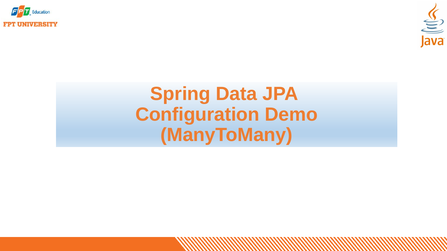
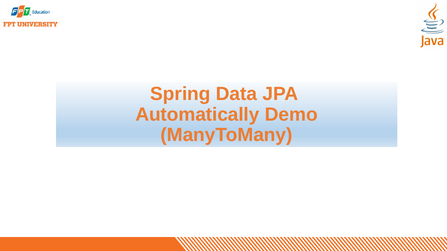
Configuration: Configuration -> Automatically (197, 115)
